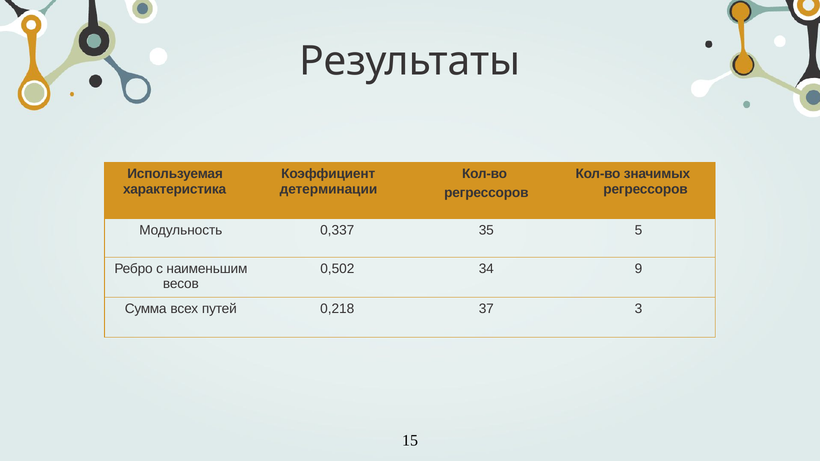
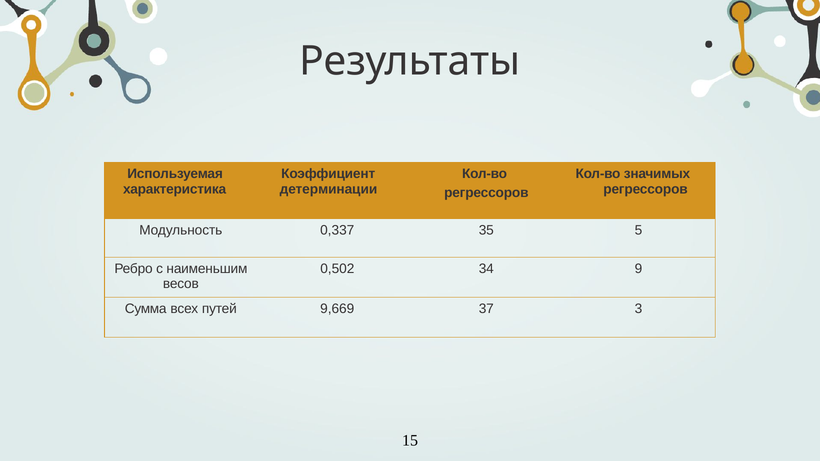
0,218: 0,218 -> 9,669 (337, 309)
